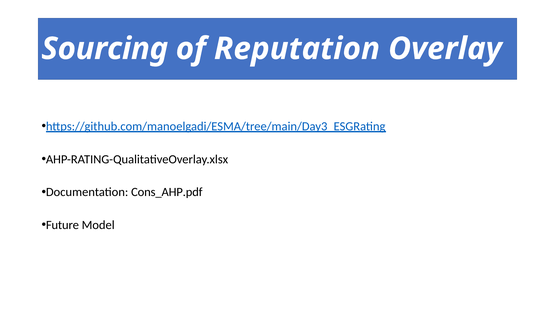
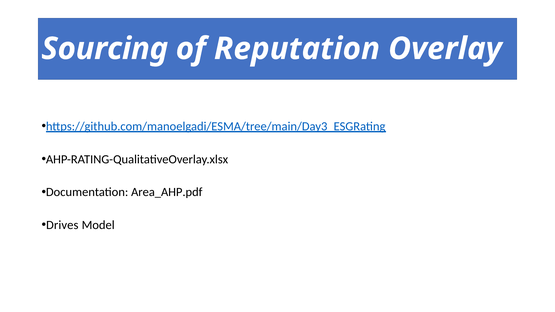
Cons_AHP.pdf: Cons_AHP.pdf -> Area_AHP.pdf (167, 192)
Future: Future -> Drives (62, 225)
